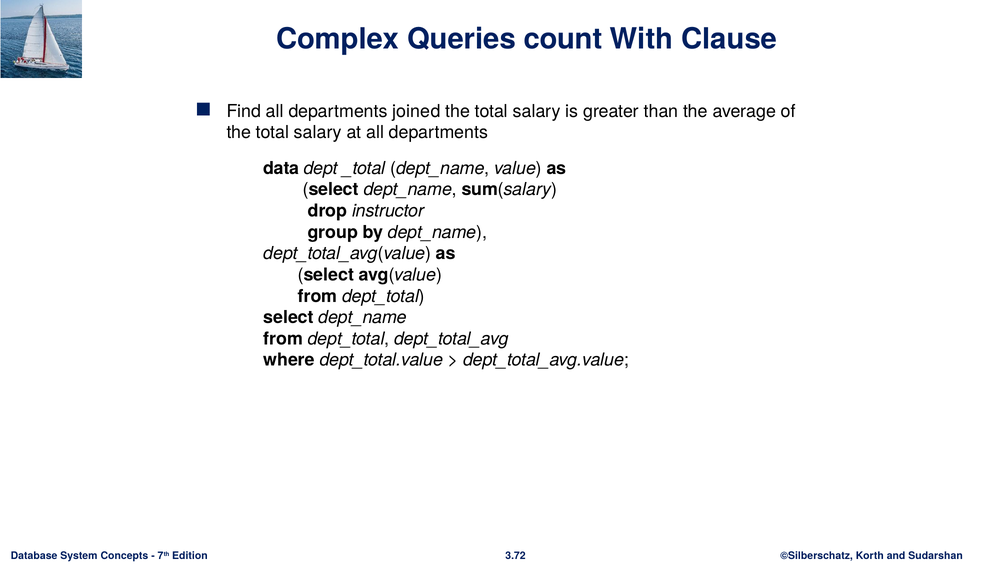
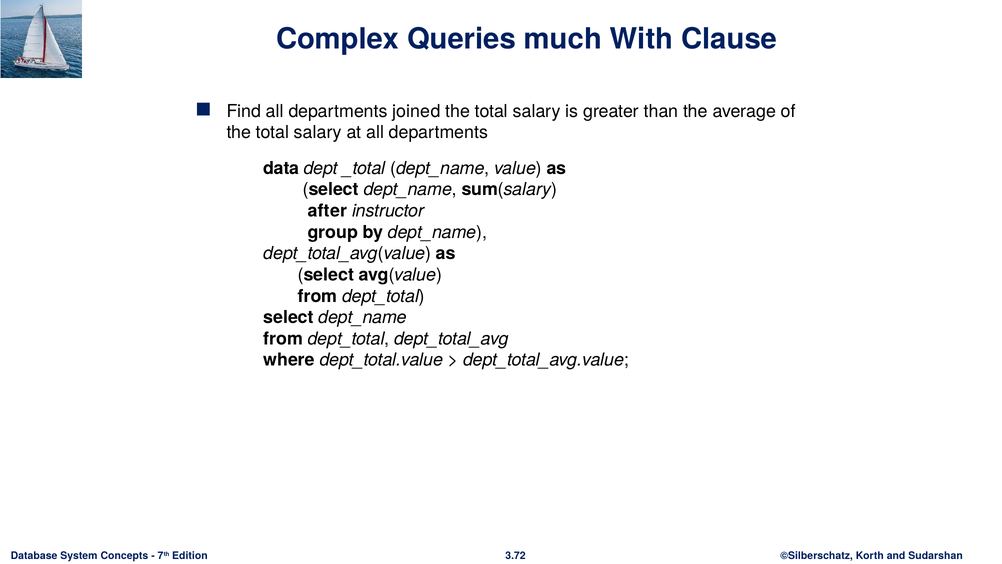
count: count -> much (563, 39)
drop: drop -> after (327, 211)
